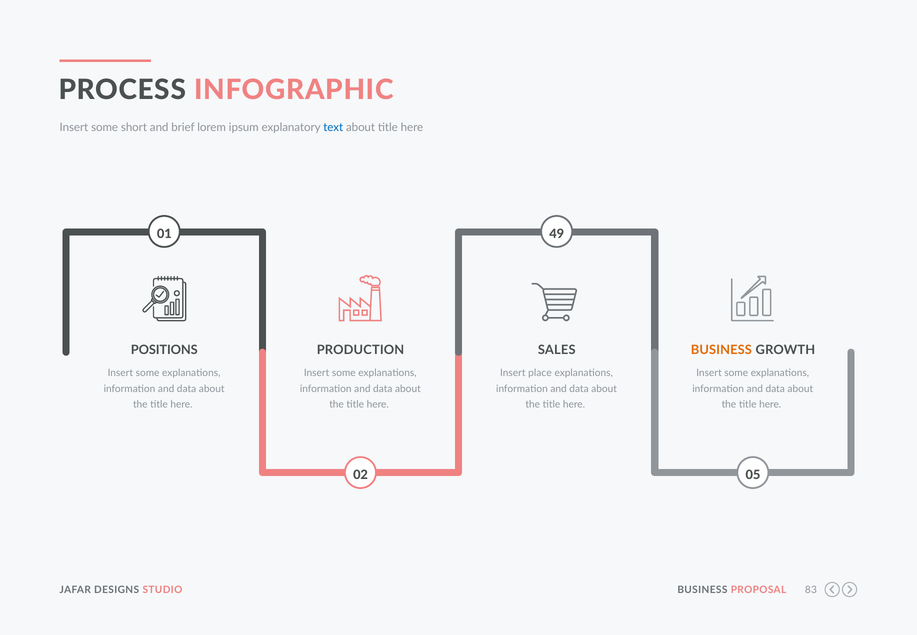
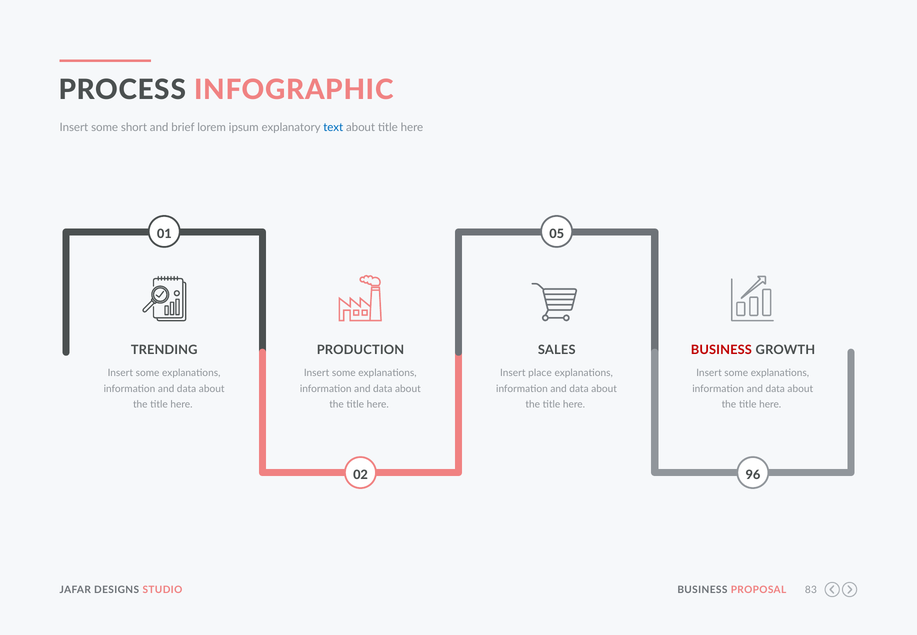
49: 49 -> 05 (557, 234)
POSITIONS: POSITIONS -> TRENDING (164, 350)
BUSINESS colour: orange -> red (721, 350)
05: 05 -> 96 (753, 475)
